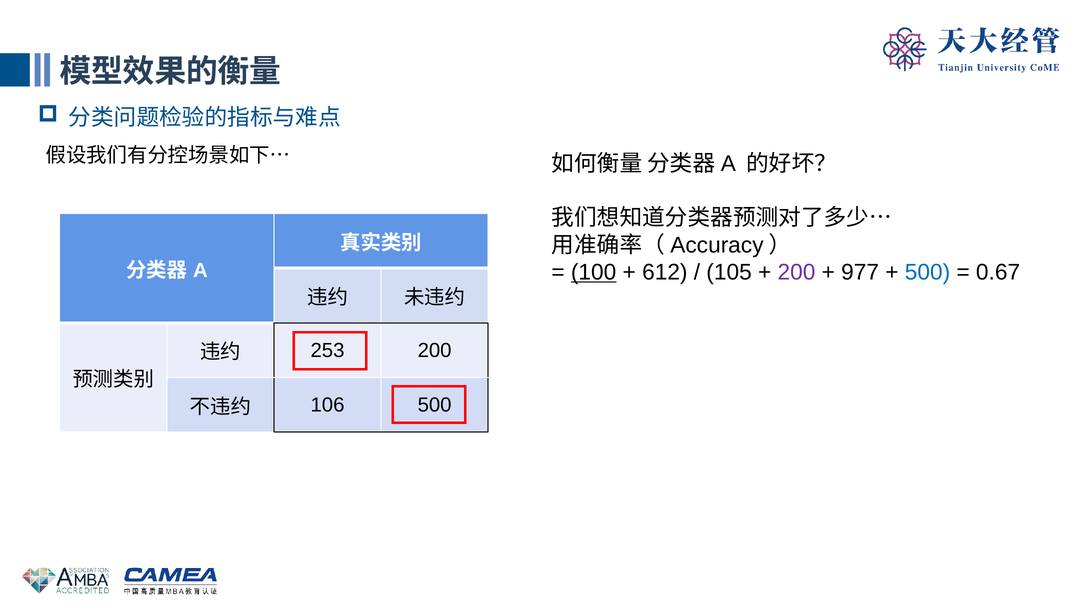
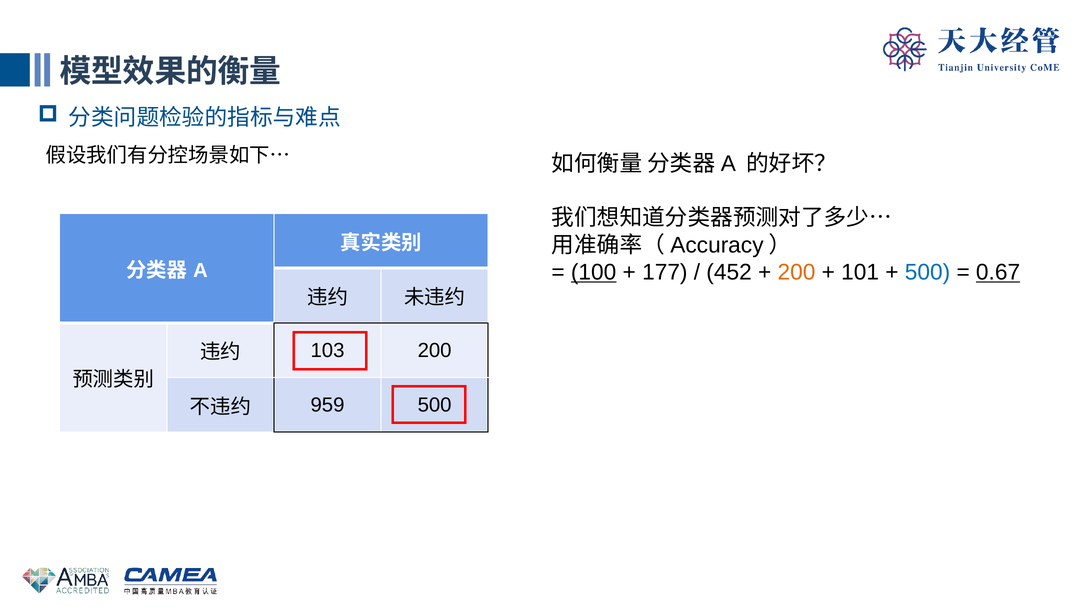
612: 612 -> 177 (665, 272)
105: 105 -> 452 (729, 272)
200 colour: purple -> orange (796, 272)
977: 977 -> 101 (860, 272)
0.67 underline: none -> present (998, 272)
253: 253 -> 103 (327, 351)
106: 106 -> 959 (327, 405)
